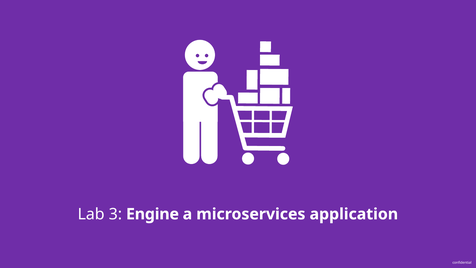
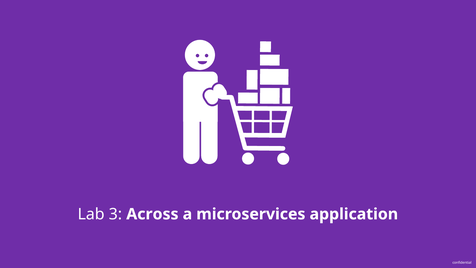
Engine: Engine -> Across (152, 214)
